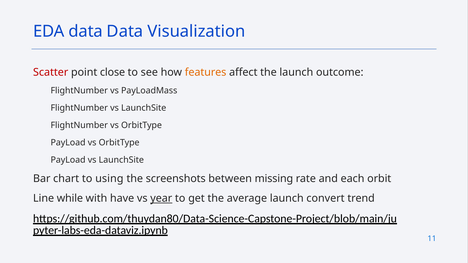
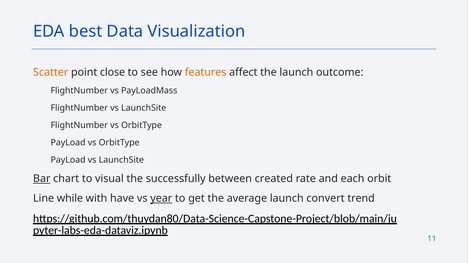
EDA data: data -> best (86, 31)
Scatter colour: red -> orange (51, 72)
Bar underline: none -> present (42, 179)
using: using -> visual (109, 179)
screenshots: screenshots -> successfully (176, 179)
missing: missing -> created (274, 179)
